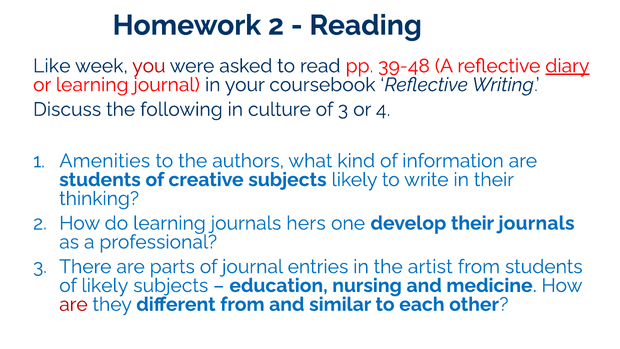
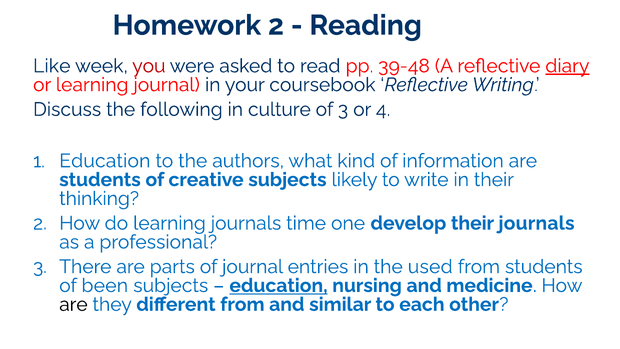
Amenities: Amenities -> Education (105, 161)
hers: hers -> time (306, 223)
artist: artist -> used (430, 267)
of likely: likely -> been (105, 285)
education underline: none -> present (279, 285)
are colour: red -> black (73, 304)
